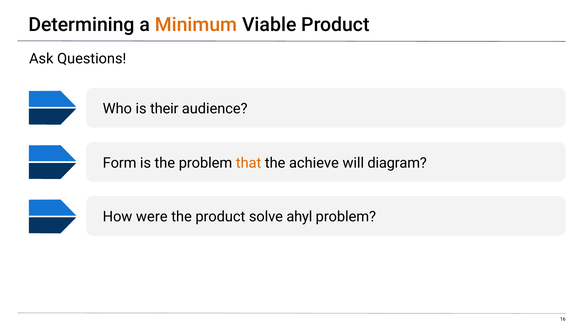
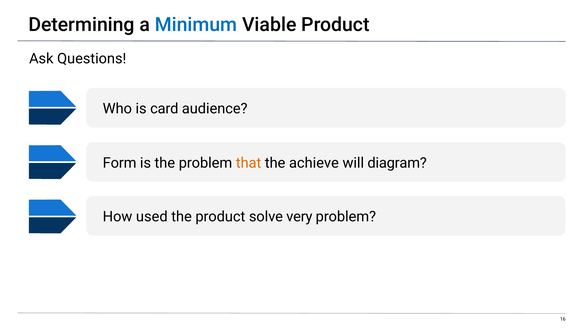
Minimum colour: orange -> blue (196, 25)
their: their -> card (164, 109)
were: were -> used (152, 217)
ahyl: ahyl -> very (299, 217)
